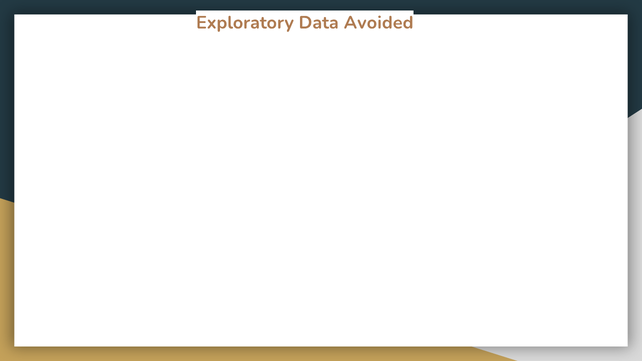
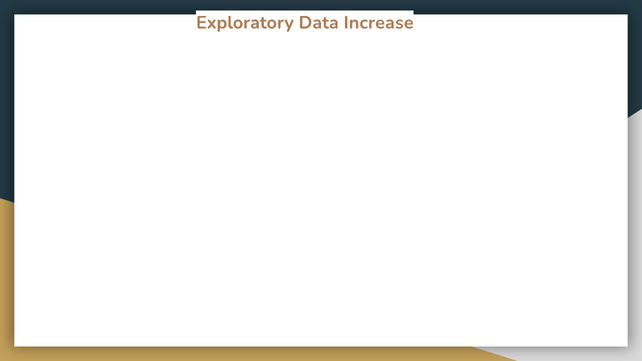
Avoided: Avoided -> Increase (379, 23)
